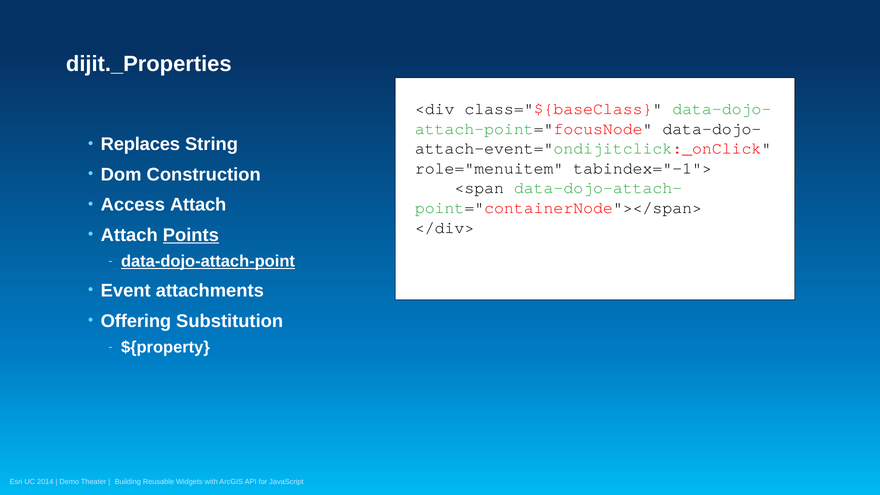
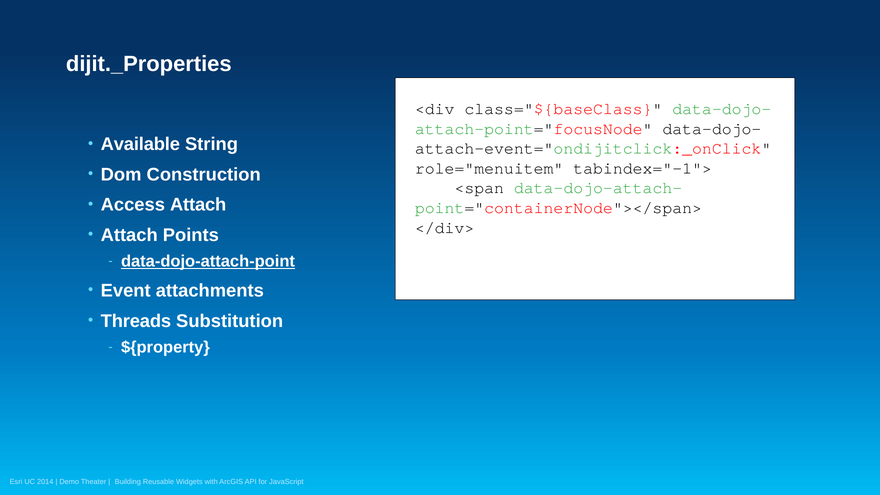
Replaces: Replaces -> Available (140, 144)
Points underline: present -> none (191, 235)
Offering: Offering -> Threads (136, 321)
